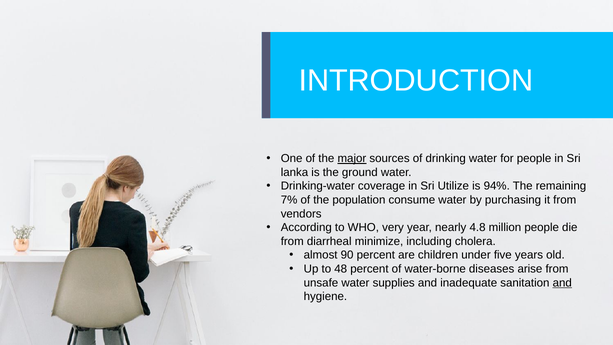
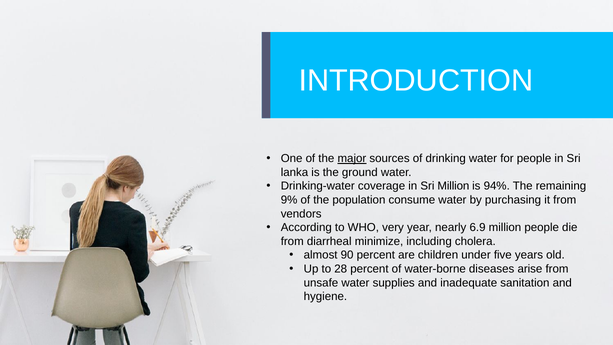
Sri Utilize: Utilize -> Million (453, 186)
7%: 7% -> 9% (289, 200)
4.8: 4.8 -> 6.9 (478, 227)
48: 48 -> 28 (341, 269)
and underline: present -> none (562, 283)
